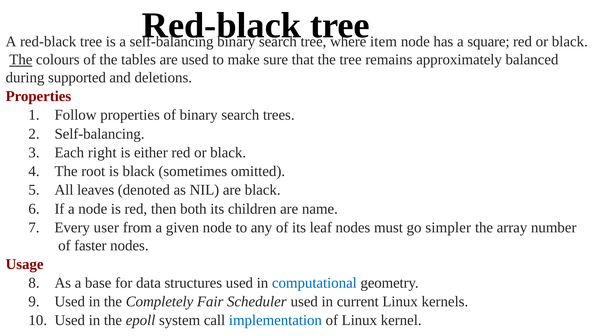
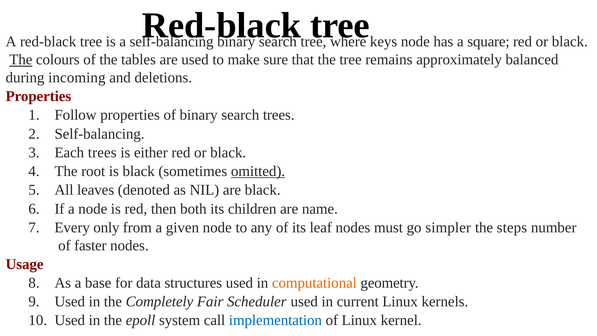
item: item -> keys (384, 42)
supported: supported -> incoming (77, 78)
Each right: right -> trees (102, 152)
omitted underline: none -> present (258, 171)
user: user -> only (106, 227)
array: array -> steps (512, 227)
computational colour: blue -> orange (314, 283)
